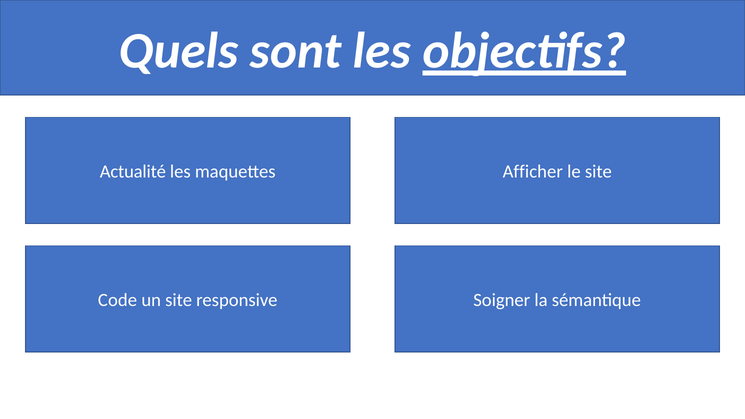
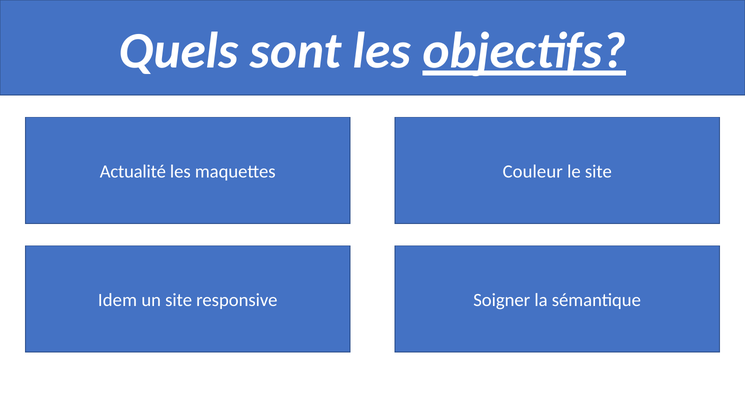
Afficher: Afficher -> Couleur (533, 172)
Code: Code -> Idem (118, 300)
